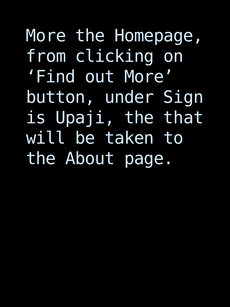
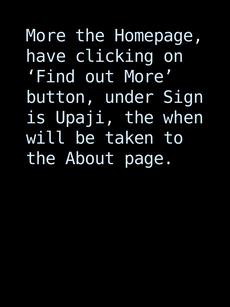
from: from -> have (46, 56)
that: that -> when (183, 118)
